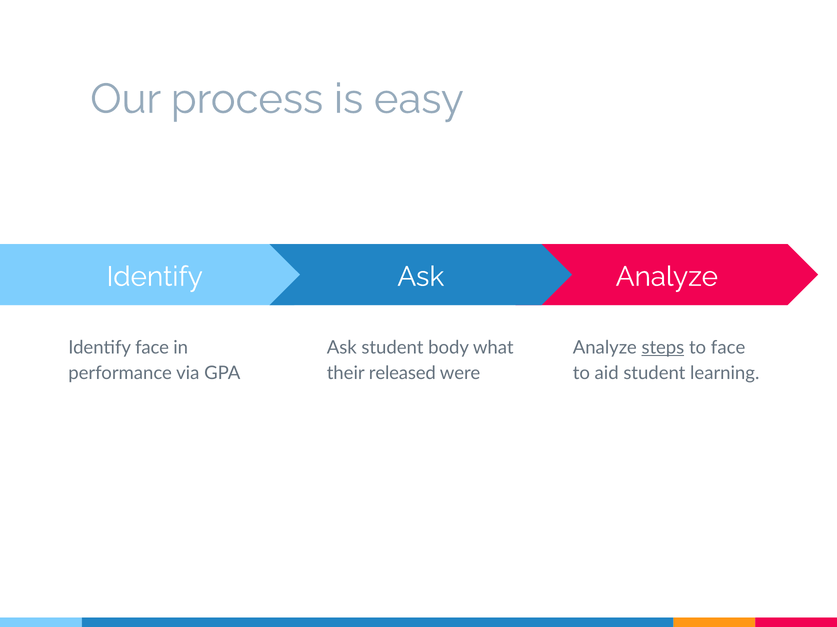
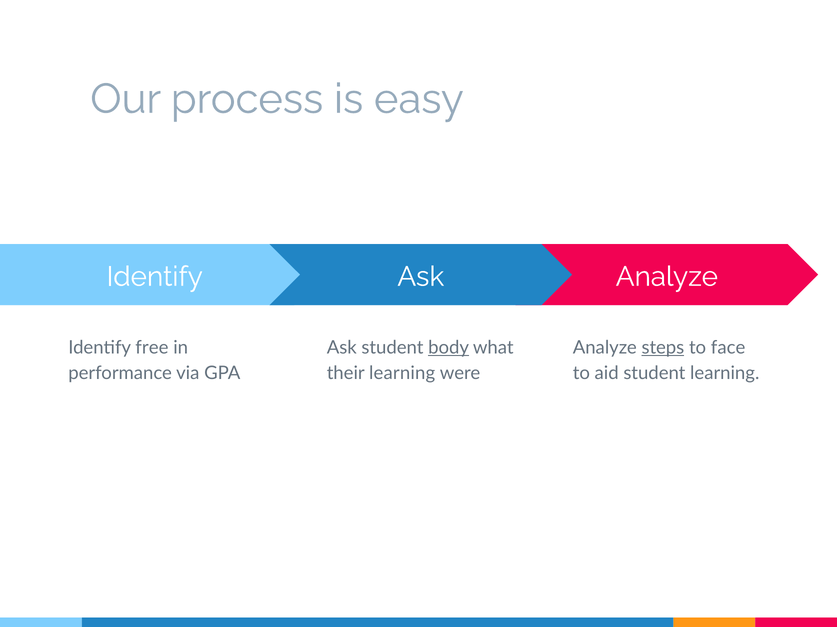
Identify face: face -> free (152, 348)
body underline: none -> present (449, 348)
their released: released -> learning (402, 373)
